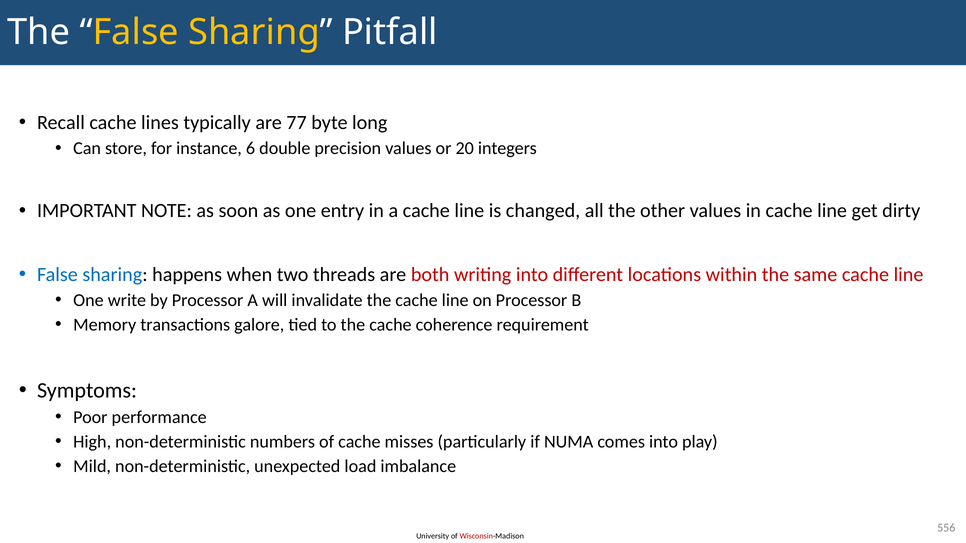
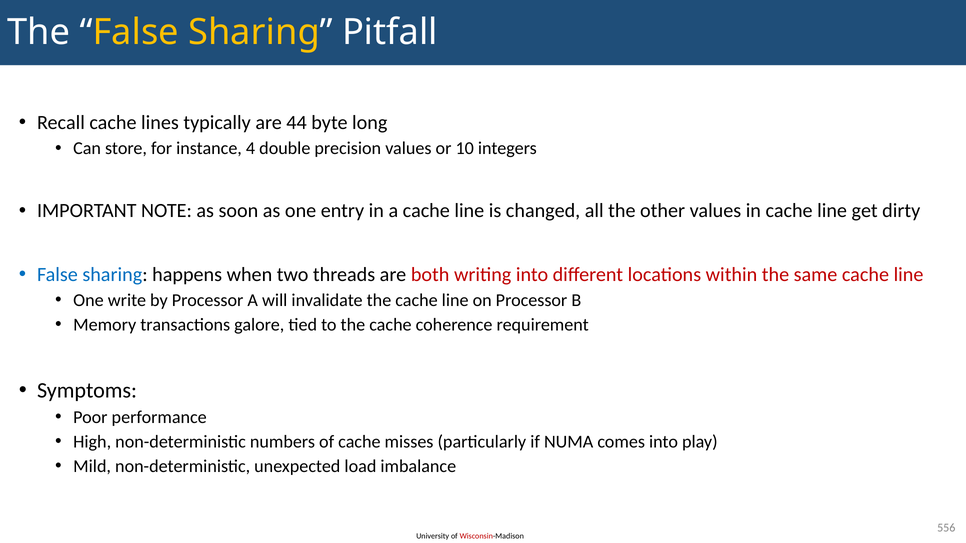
77: 77 -> 44 (297, 123)
6: 6 -> 4 (251, 148)
20: 20 -> 10 (465, 148)
